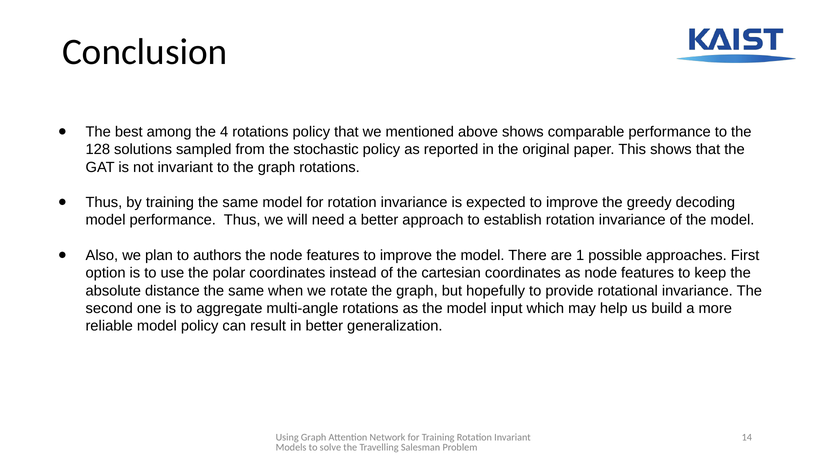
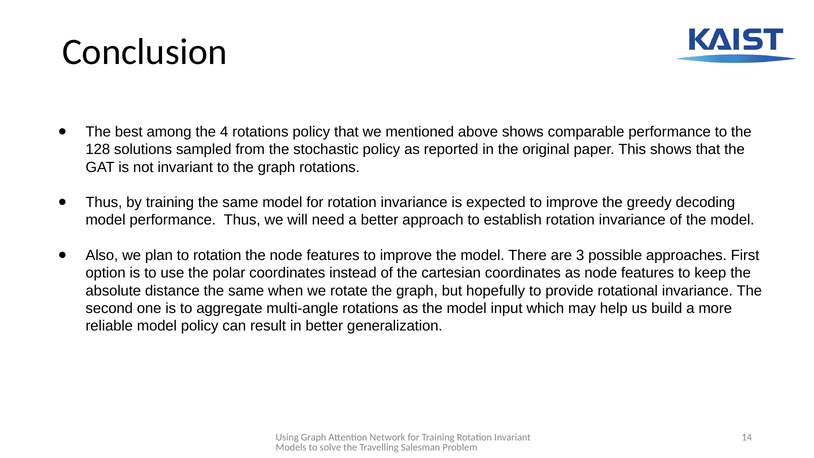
to authors: authors -> rotation (217, 255)
1: 1 -> 3 (580, 255)
